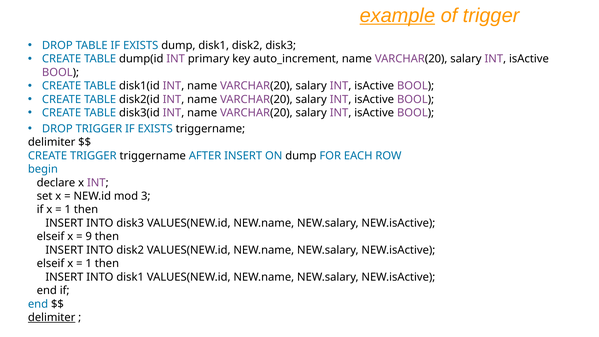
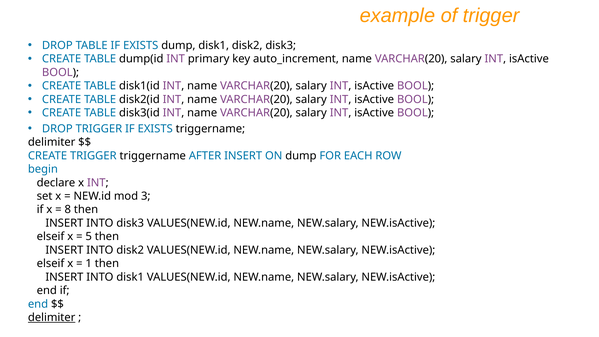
example underline: present -> none (397, 16)
1: 1 -> 8 (68, 210)
9: 9 -> 5 (89, 237)
